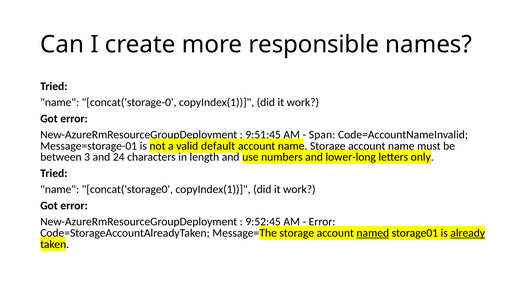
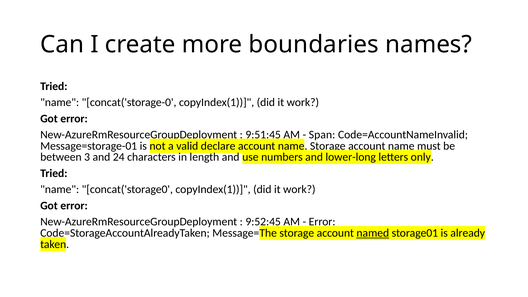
responsible: responsible -> boundaries (314, 44)
default: default -> declare (218, 146)
already underline: present -> none (468, 233)
